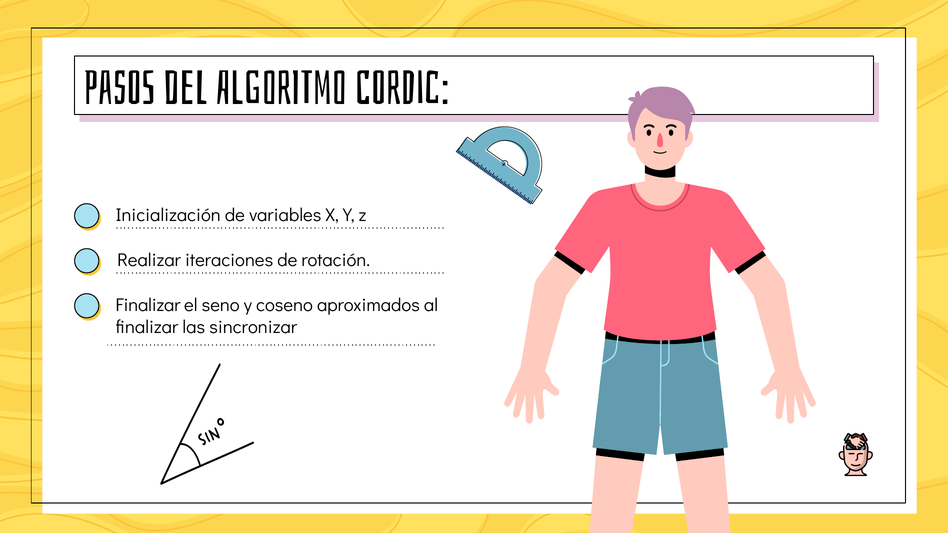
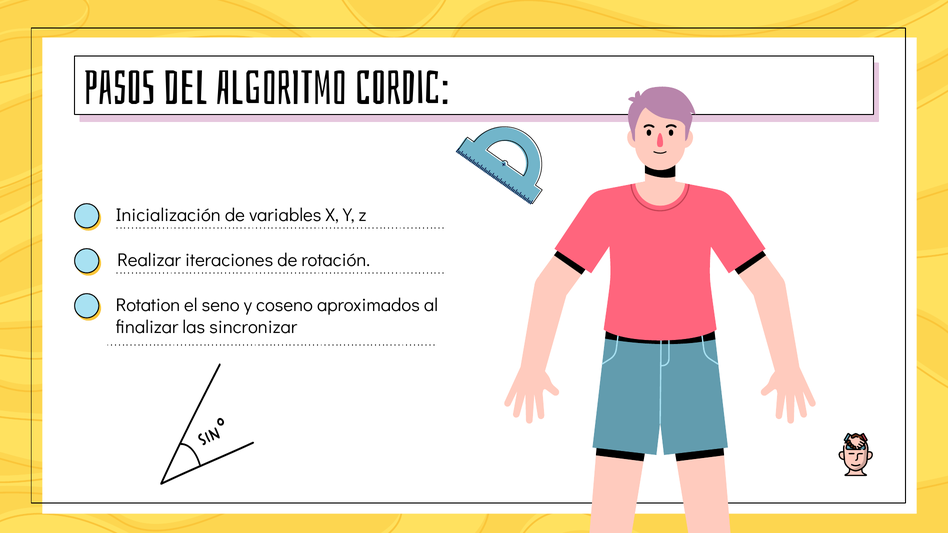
Finalizar: Finalizar -> Rotation (148, 305)
